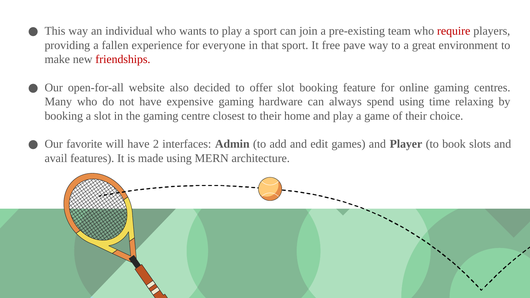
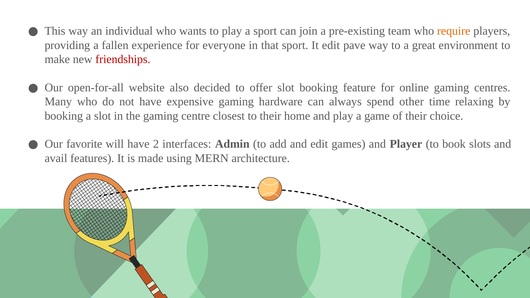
require colour: red -> orange (454, 31)
It free: free -> edit (331, 45)
spend using: using -> other (412, 102)
